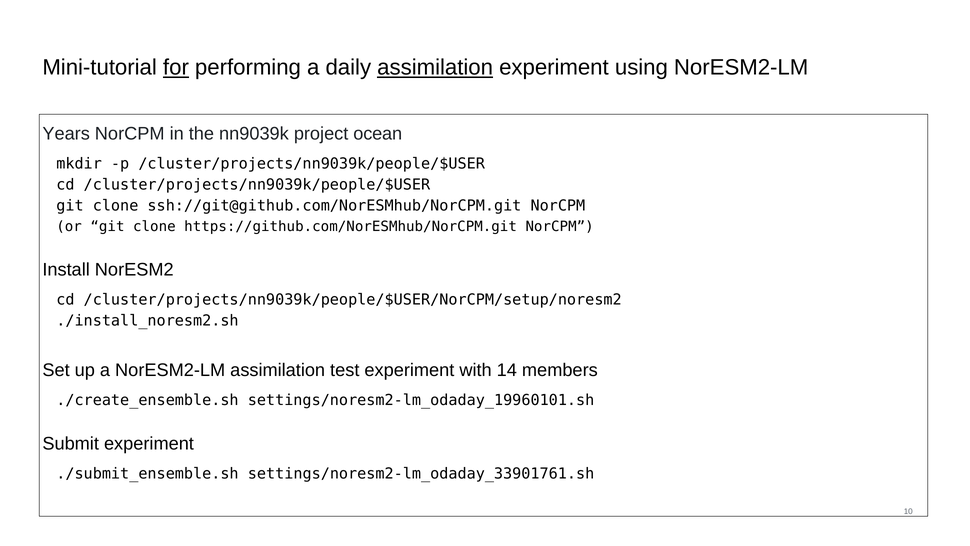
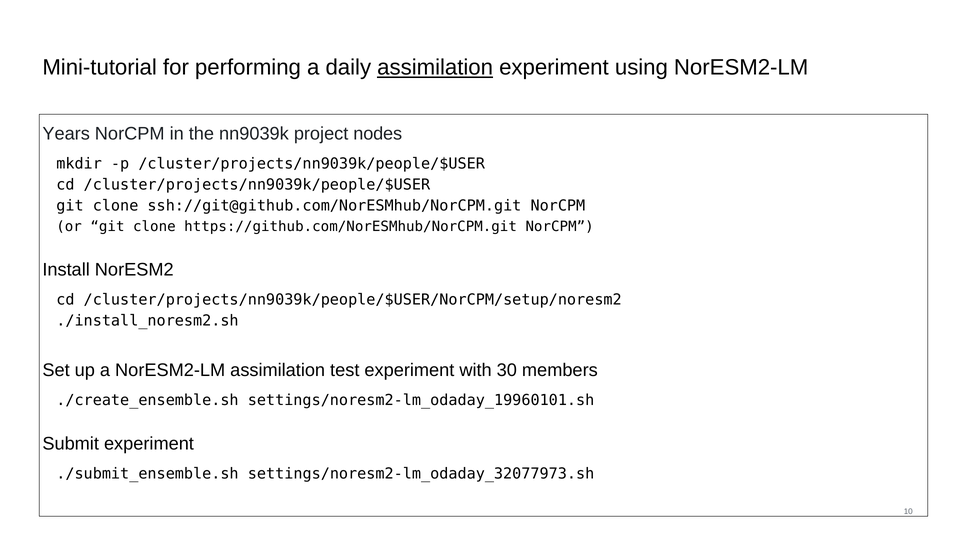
for underline: present -> none (176, 68)
ocean: ocean -> nodes (378, 133)
14: 14 -> 30 (507, 370)
settings/noresm2-lm_odaday_33901761.sh: settings/noresm2-lm_odaday_33901761.sh -> settings/noresm2-lm_odaday_32077973.sh (421, 474)
